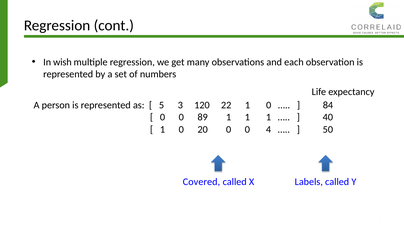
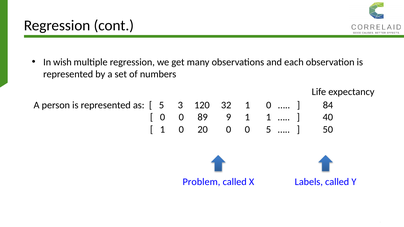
22: 22 -> 32 (226, 105)
89 1: 1 -> 9 (229, 117)
0 4: 4 -> 5 (269, 130)
Covered: Covered -> Problem (201, 182)
